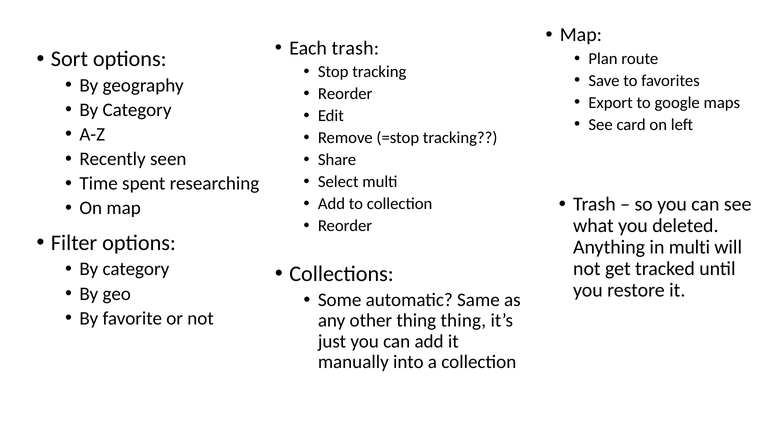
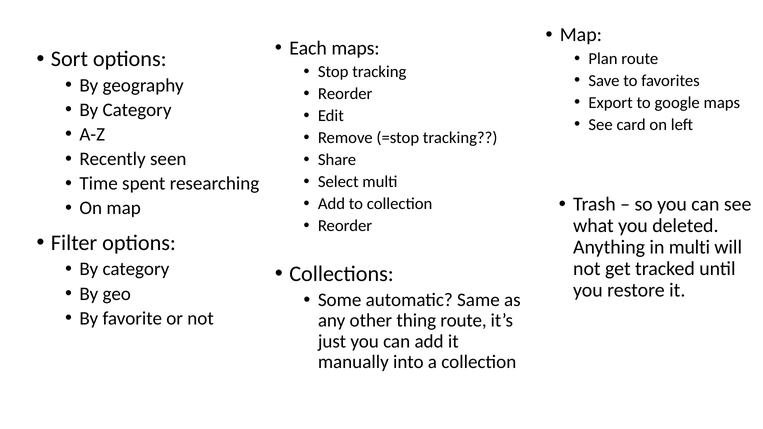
Each trash: trash -> maps (356, 48)
thing thing: thing -> route (463, 321)
